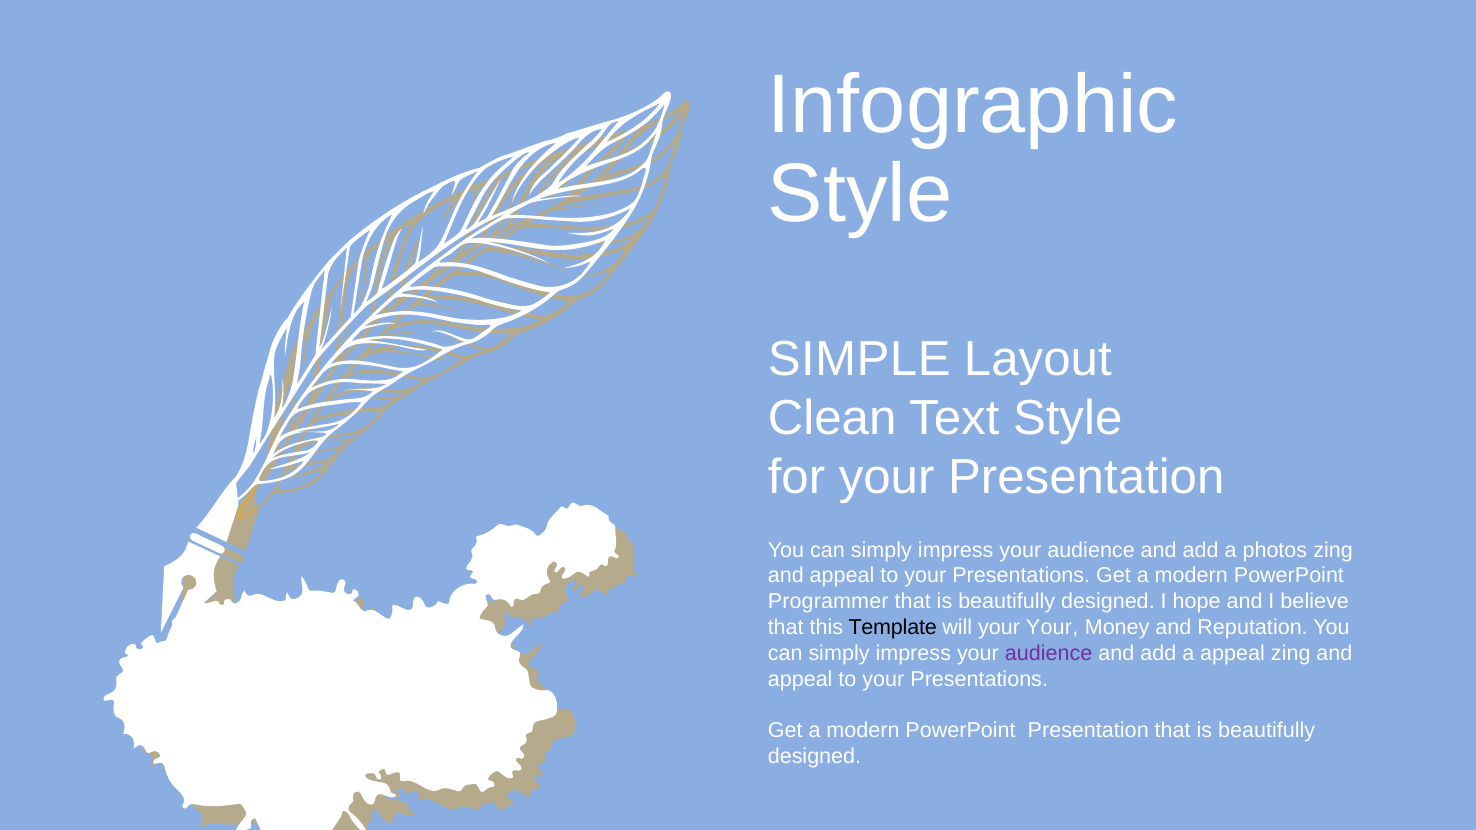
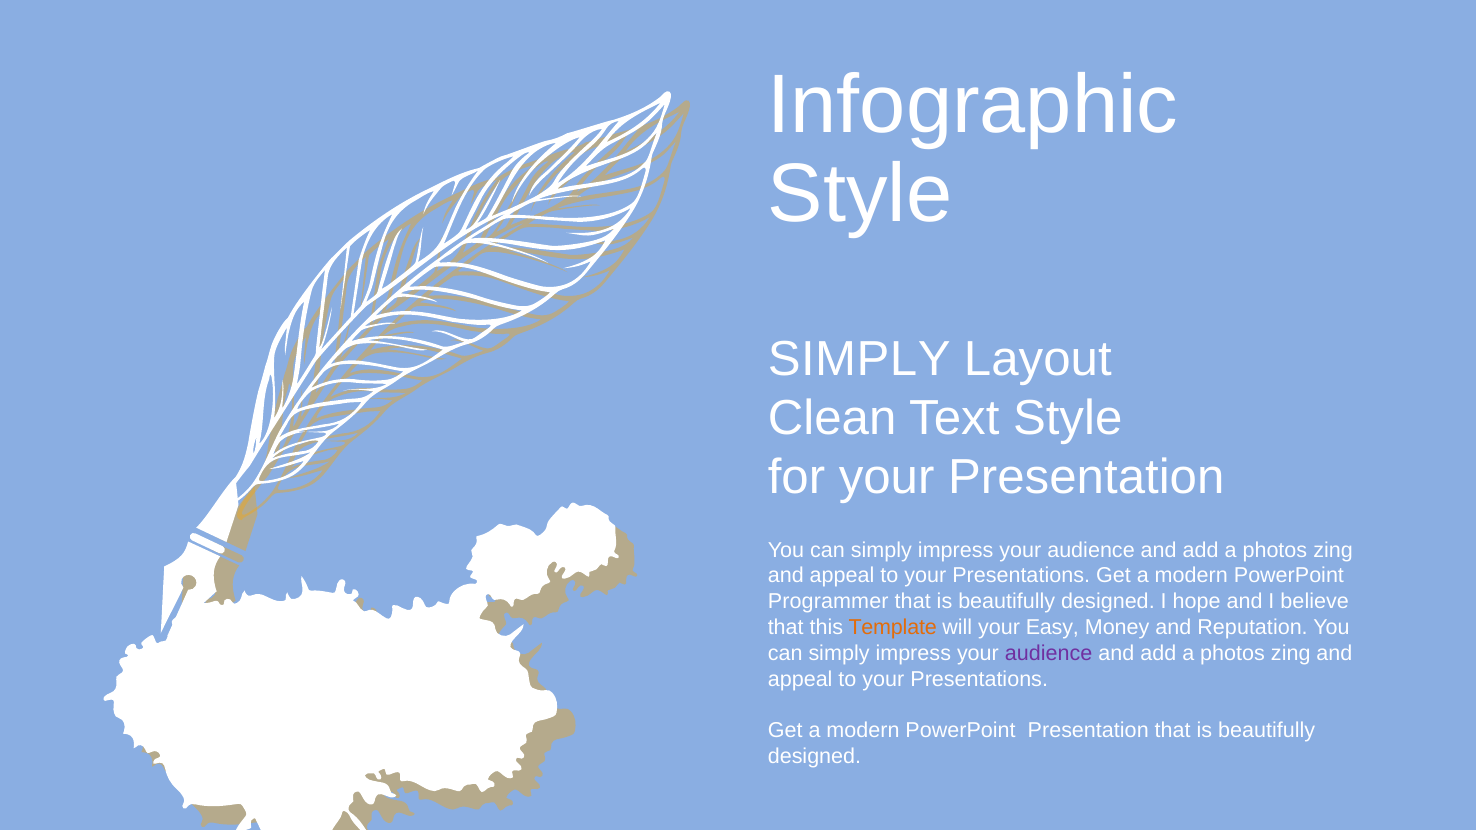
SIMPLE: SIMPLE -> SIMPLY (859, 359)
Template colour: black -> orange (893, 628)
your Your: Your -> Easy (1052, 628)
appeal: appeal -> photos (1233, 653)
